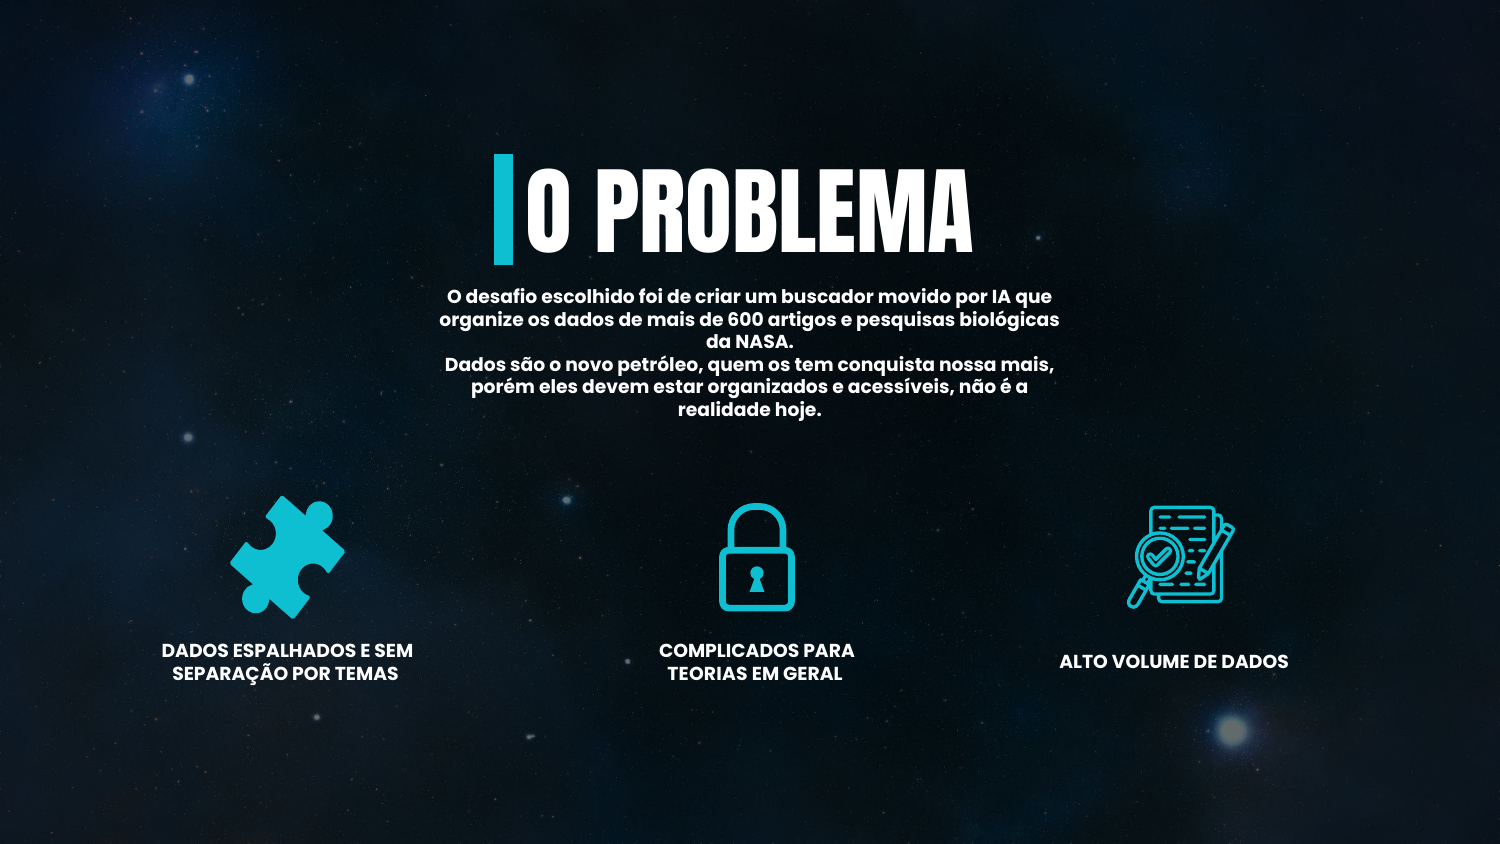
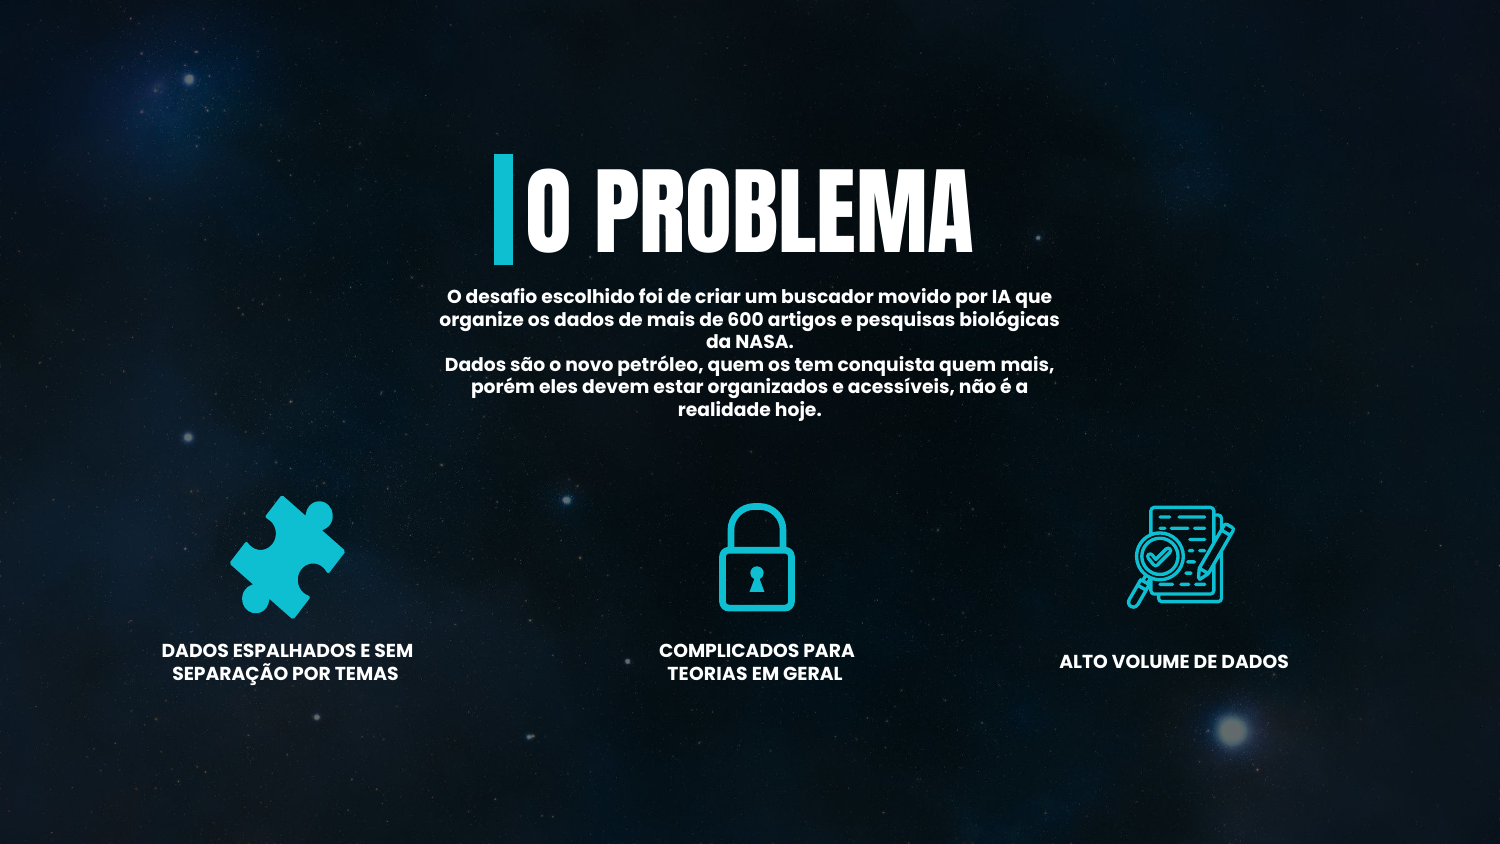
conquista nossa: nossa -> quem (968, 365)
